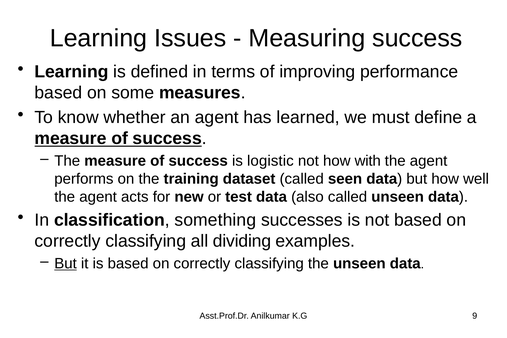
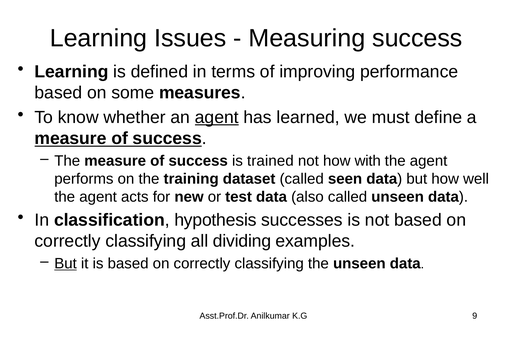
agent underline: none -> present (217, 117)
logistic: logistic -> trained (270, 161)
something: something -> hypothesis (215, 220)
